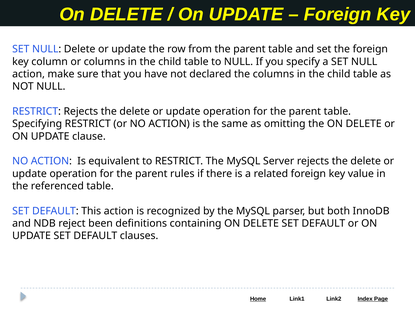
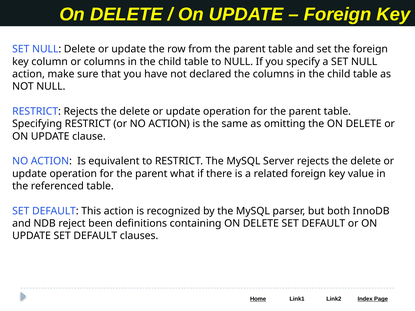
rules: rules -> what (182, 174)
